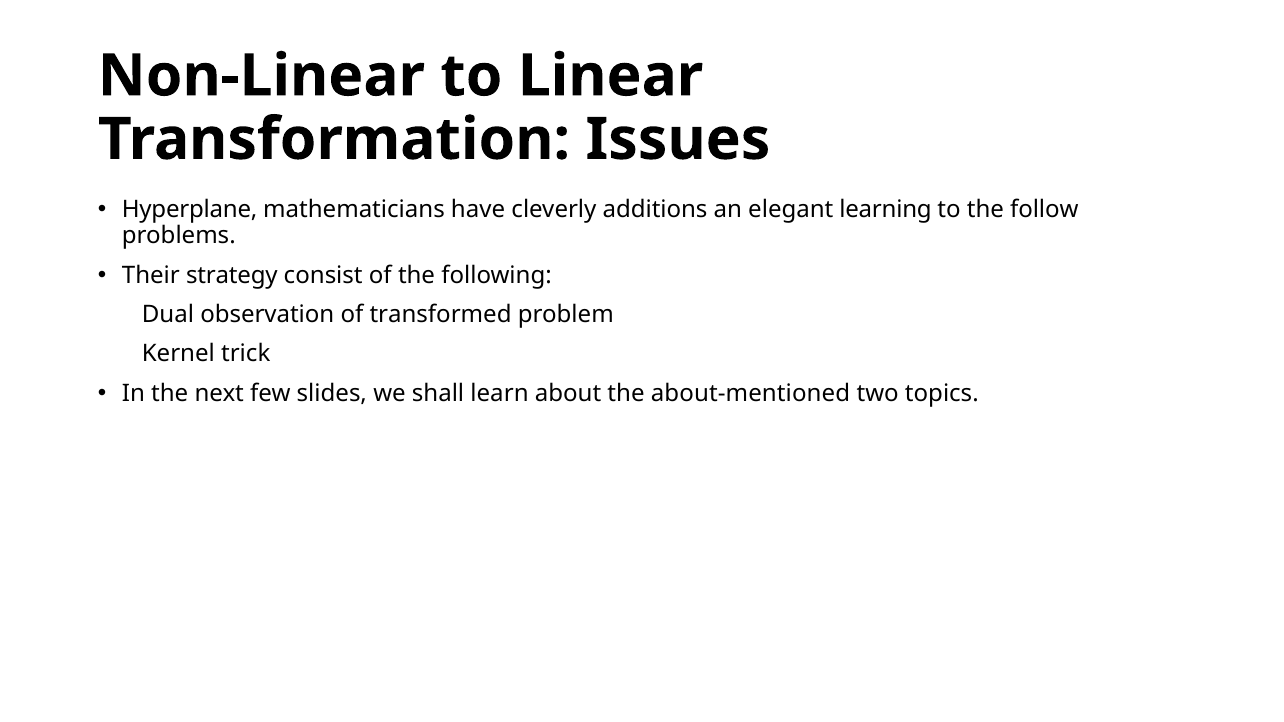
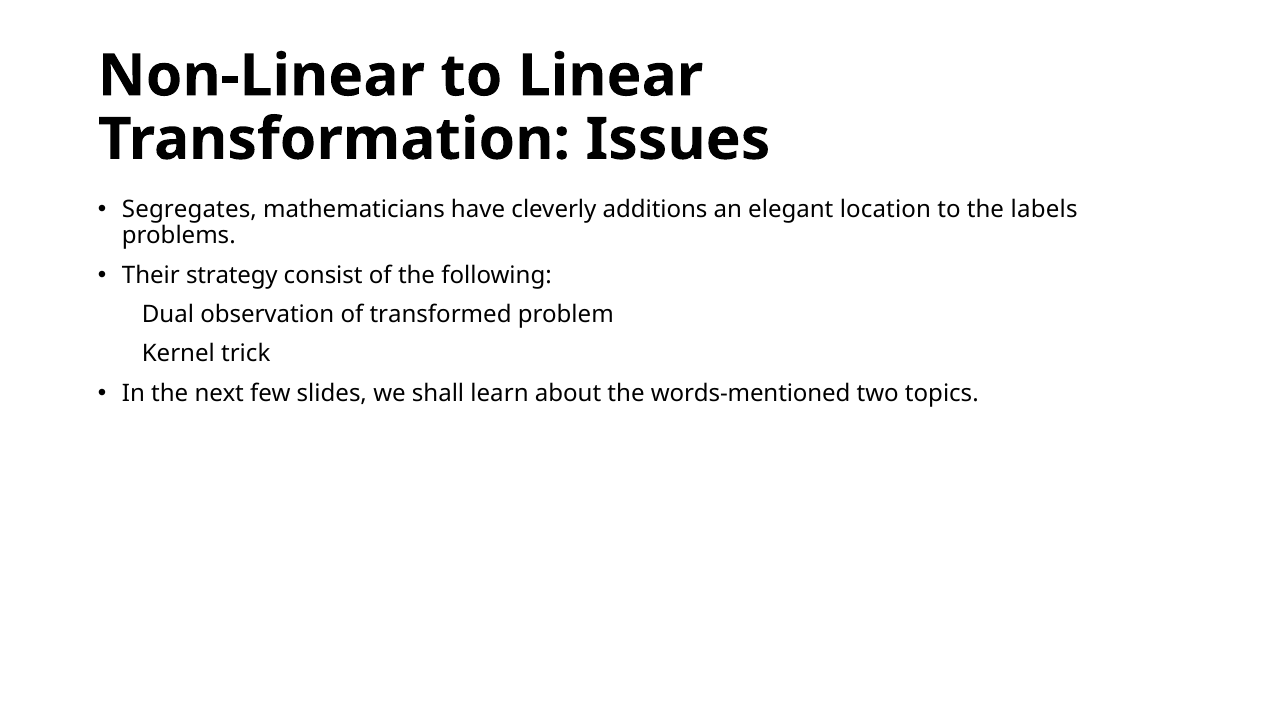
Hyperplane: Hyperplane -> Segregates (189, 210)
learning: learning -> location (885, 210)
follow: follow -> labels (1044, 210)
about-mentioned: about-mentioned -> words-mentioned (751, 394)
